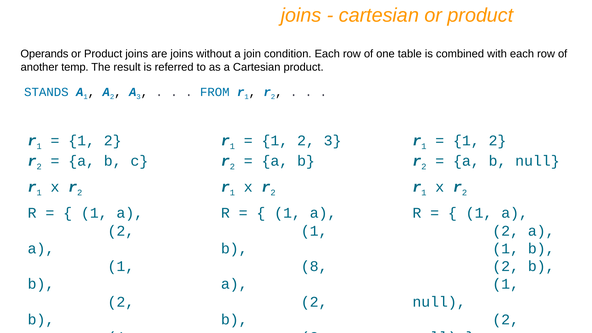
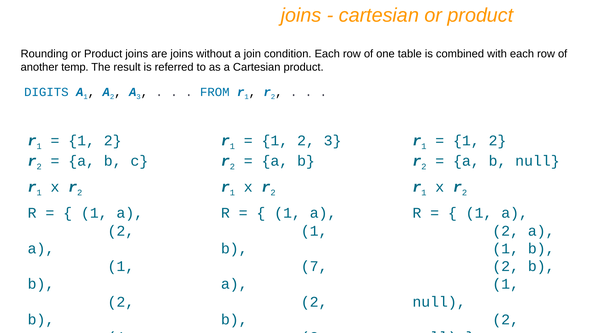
Operands: Operands -> Rounding (44, 54)
STANDS: STANDS -> DIGITS (46, 92)
8: 8 -> 7 (314, 266)
